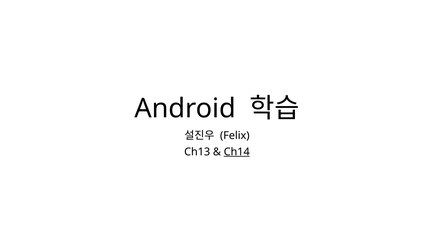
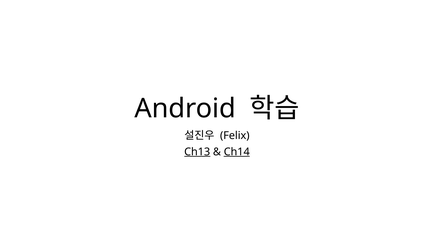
Ch13 underline: none -> present (197, 152)
